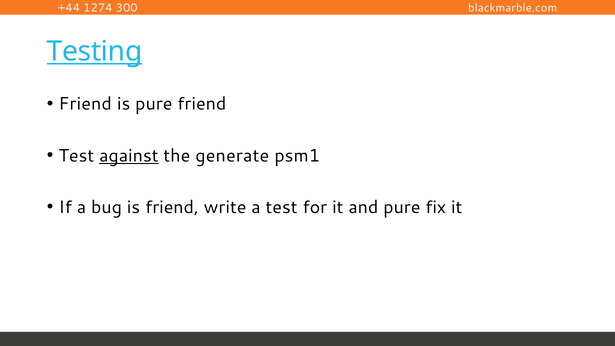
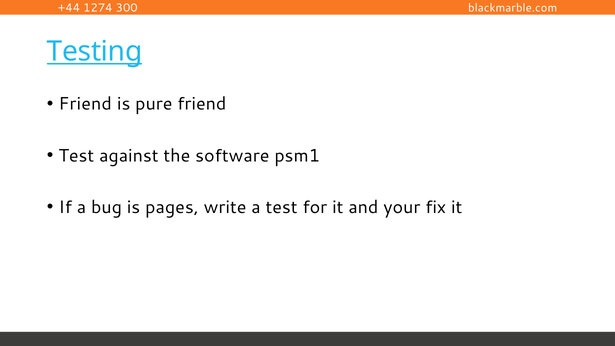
against underline: present -> none (129, 156)
generate: generate -> software (232, 156)
is friend: friend -> pages (172, 207)
and pure: pure -> your (402, 207)
